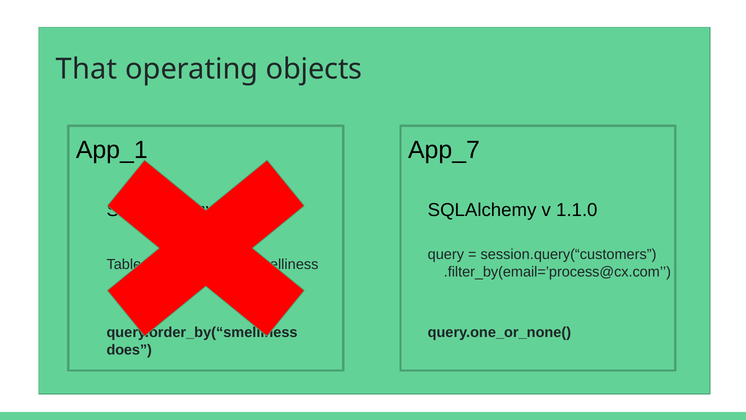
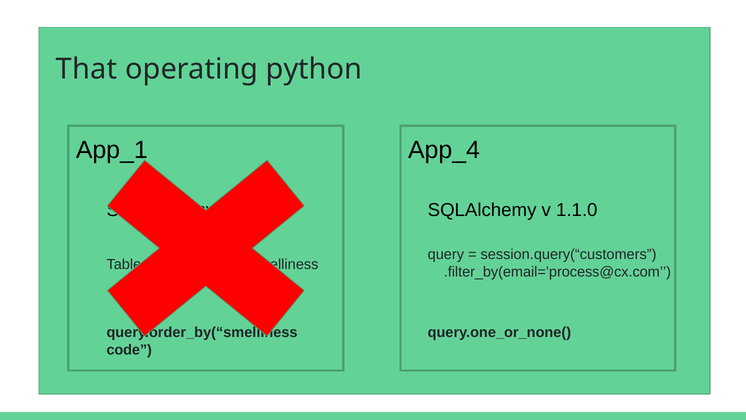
objects: objects -> python (314, 69)
App_7: App_7 -> App_4 (444, 150)
does: does -> code (129, 350)
